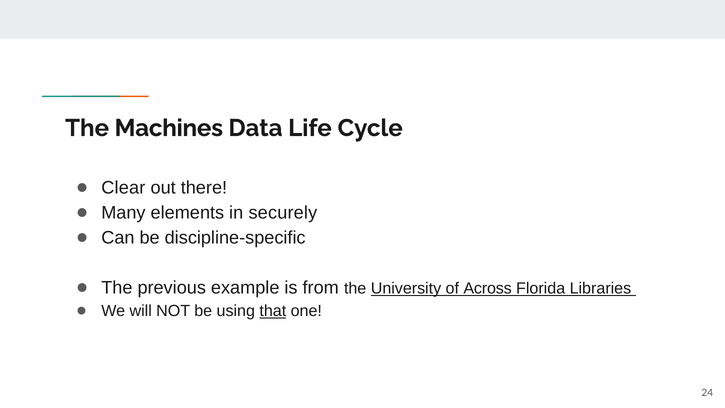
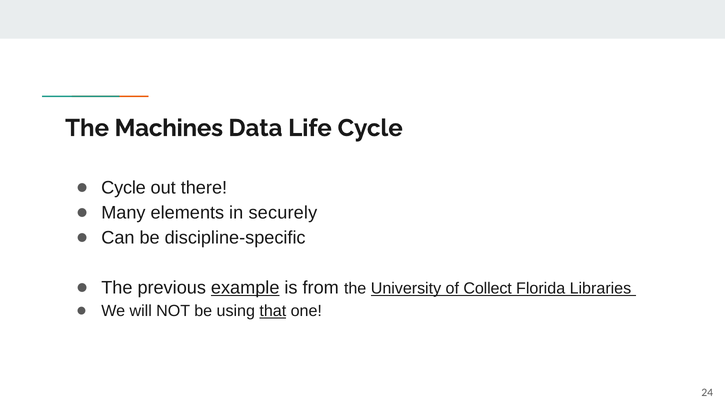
Clear: Clear -> Cycle (124, 187)
example underline: none -> present (245, 288)
Across: Across -> Collect (488, 288)
